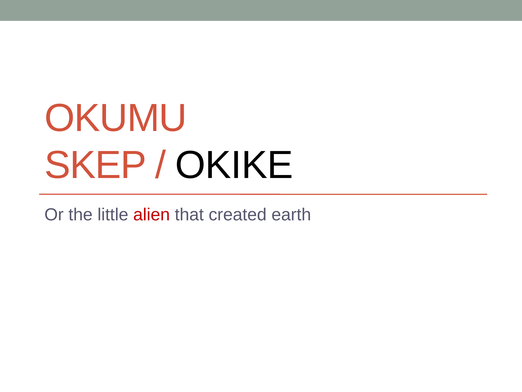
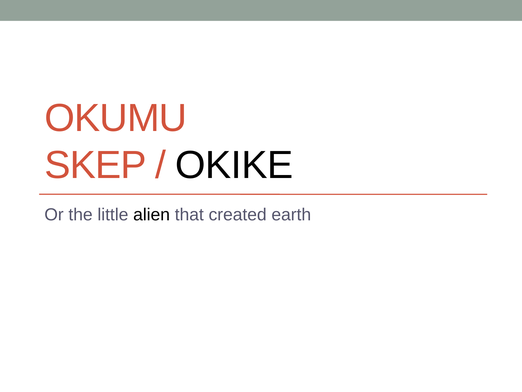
alien colour: red -> black (152, 214)
